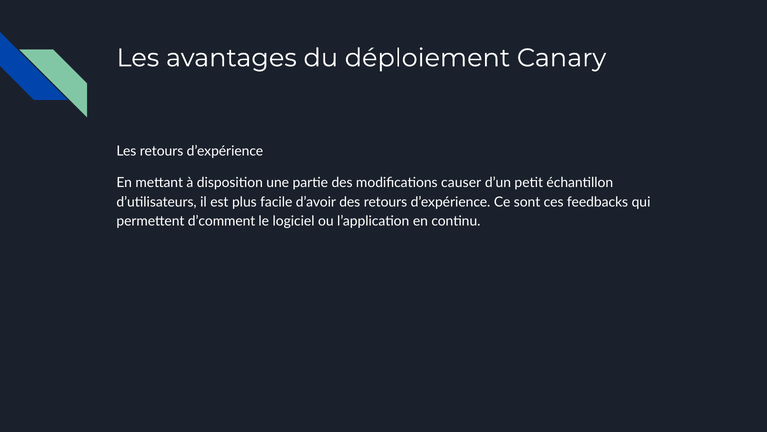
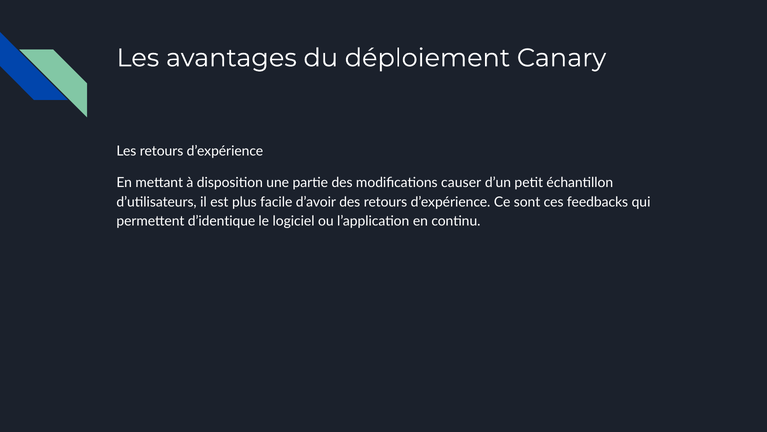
d’comment: d’comment -> d’identique (222, 221)
